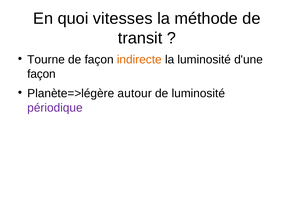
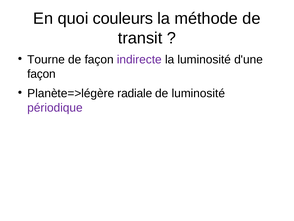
vitesses: vitesses -> couleurs (123, 19)
indirecte colour: orange -> purple (139, 60)
autour: autour -> radiale (135, 93)
